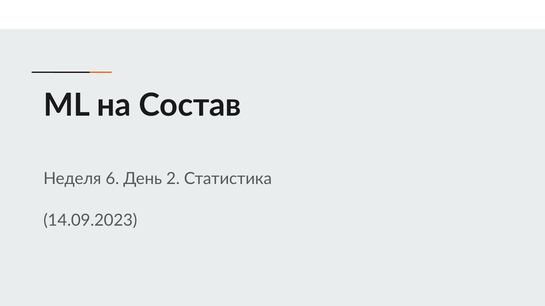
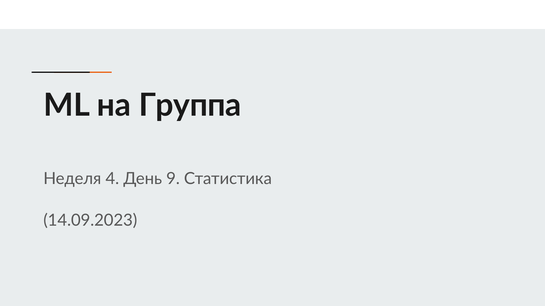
Состав: Состав -> Группа (190, 106)
6: 6 -> 4 (112, 179)
2: 2 -> 9 (173, 179)
